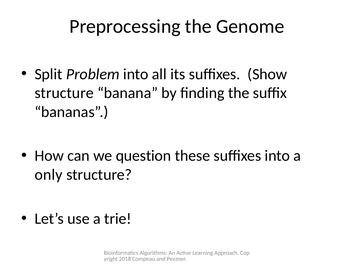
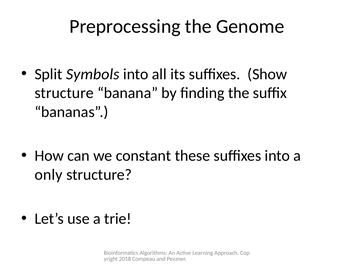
Problem: Problem -> Symbols (93, 74)
question: question -> constant (143, 156)
